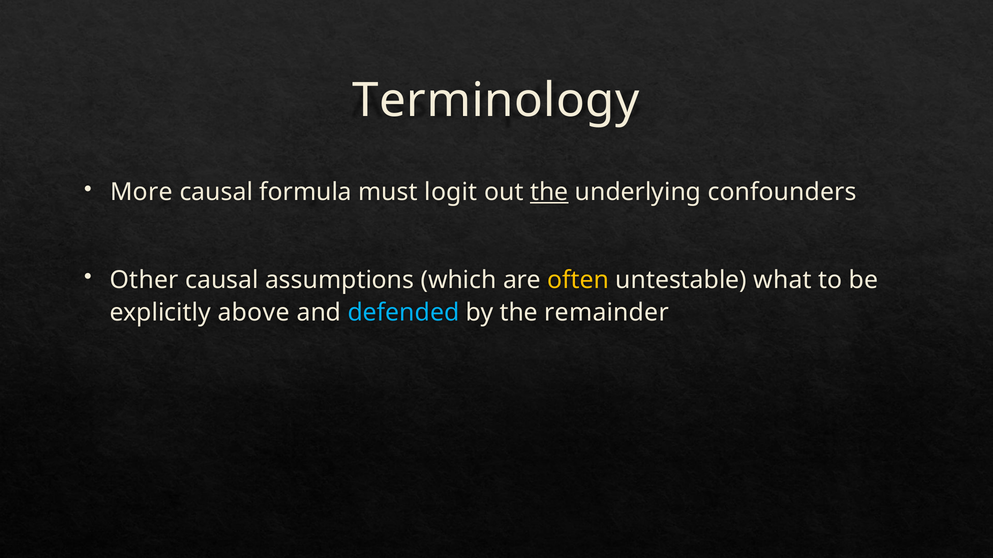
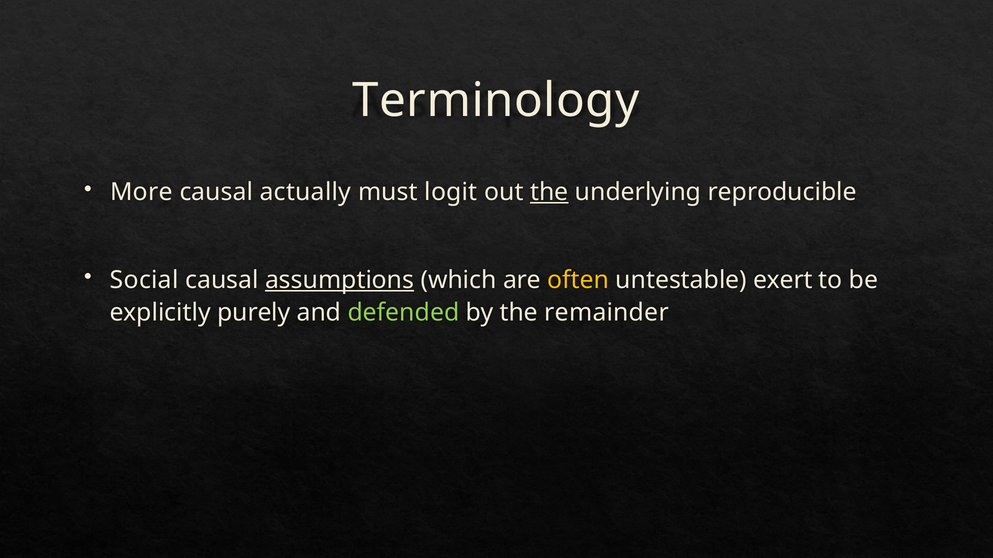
formula: formula -> actually (305, 192)
confounders: confounders -> reproducible (782, 192)
Other: Other -> Social (144, 280)
assumptions underline: none -> present (340, 280)
what: what -> exert (783, 280)
above: above -> purely (254, 313)
defended colour: light blue -> light green (404, 313)
